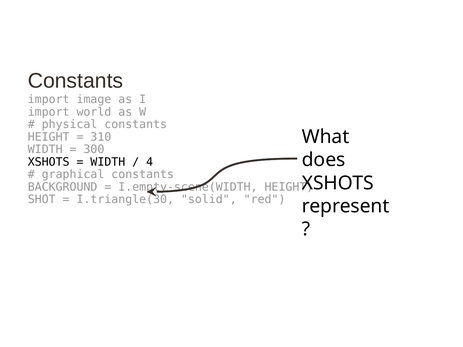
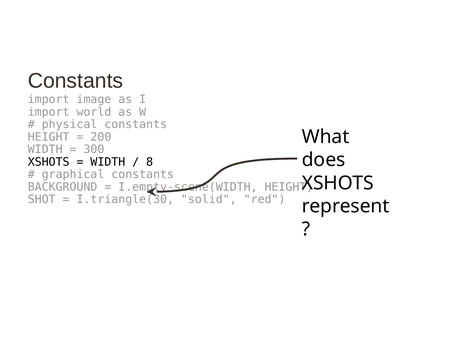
310: 310 -> 200 (101, 137)
4: 4 -> 8 (150, 162)
